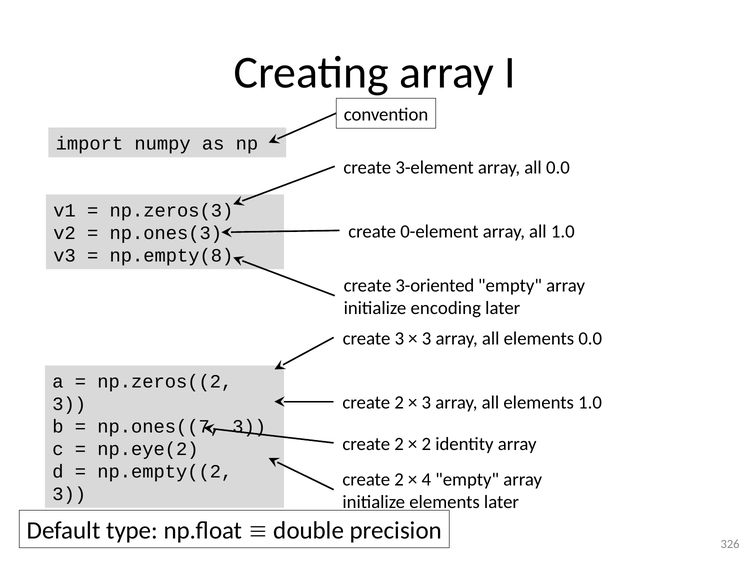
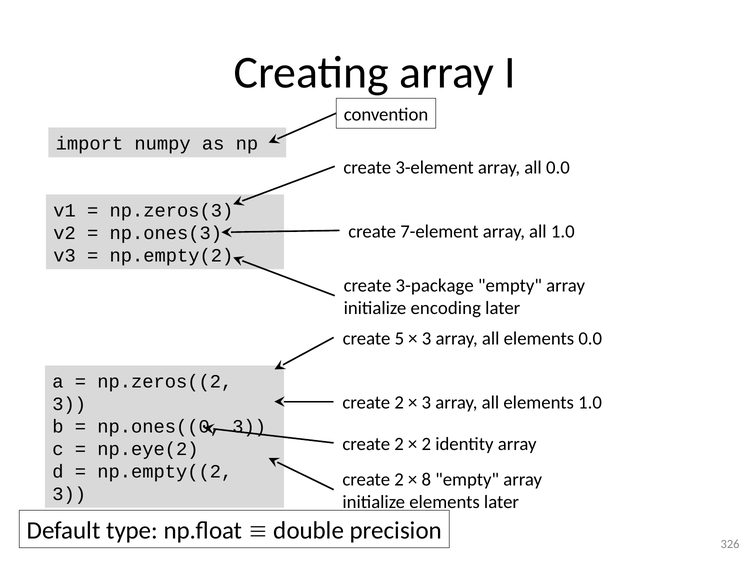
0-element: 0-element -> 7-element (439, 232)
np.empty(8: np.empty(8 -> np.empty(2 (171, 256)
3-oriented: 3-oriented -> 3-package (435, 286)
create 3: 3 -> 5 (399, 339)
np.ones((7: np.ones((7 -> np.ones((0 (159, 427)
4: 4 -> 8 (426, 480)
